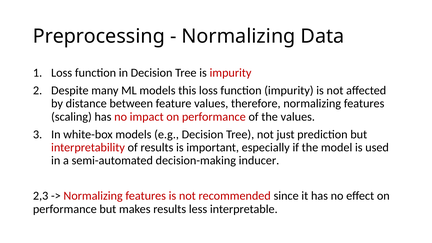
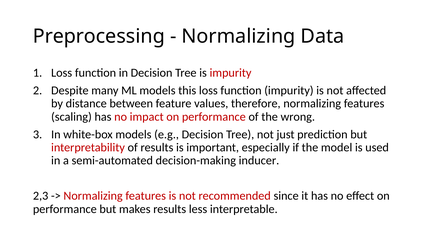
the values: values -> wrong (298, 117)
